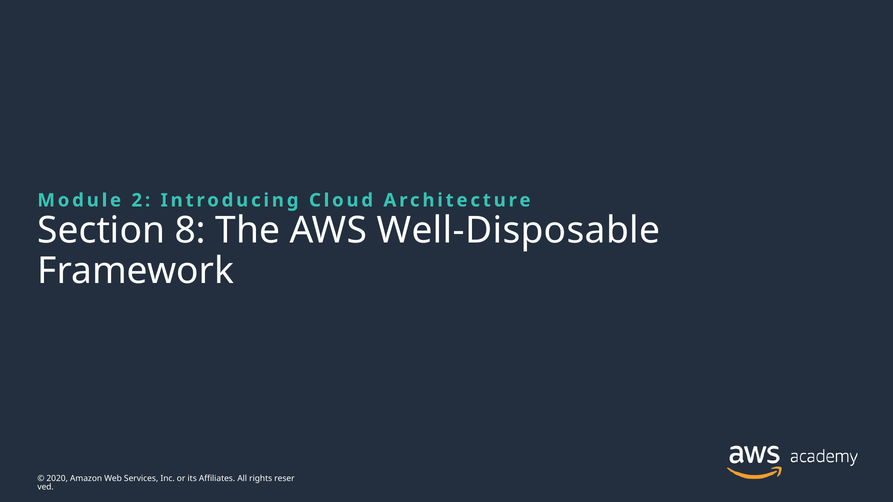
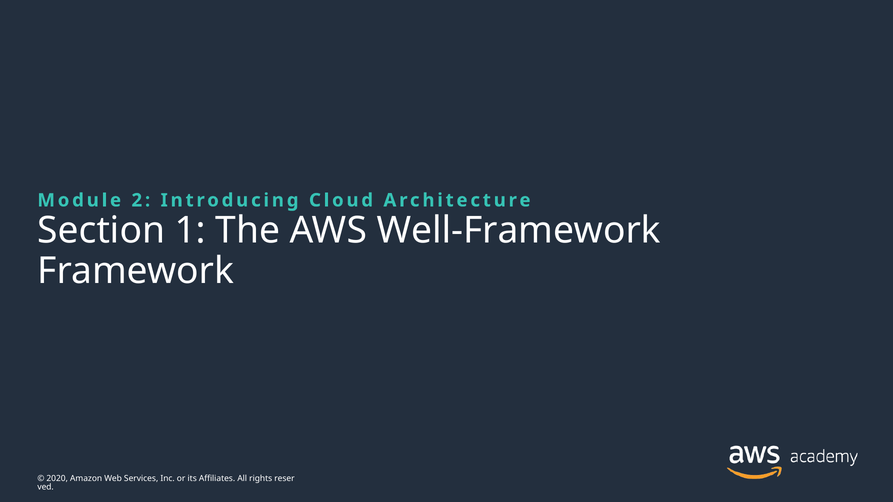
8: 8 -> 1 (190, 231)
Well-Disposable: Well-Disposable -> Well-Framework (519, 231)
